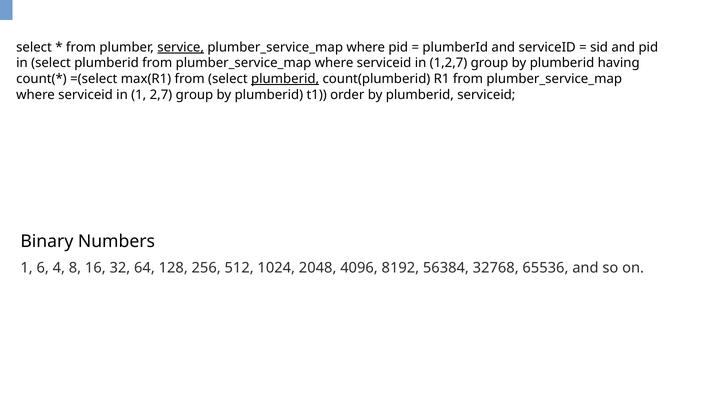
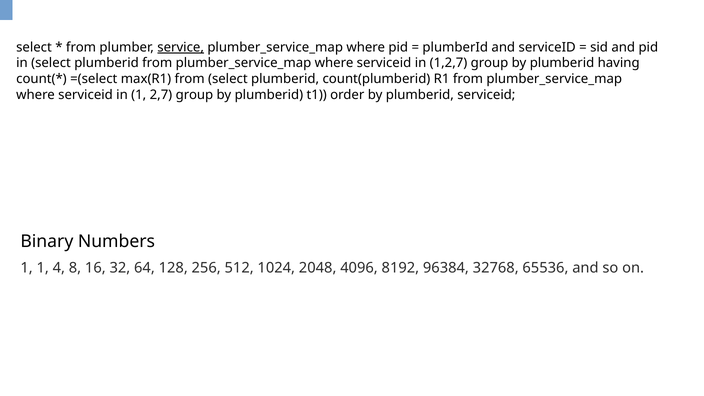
plumberid underline: present -> none (285, 79)
1 6: 6 -> 1 (43, 268)
56384: 56384 -> 96384 (446, 268)
